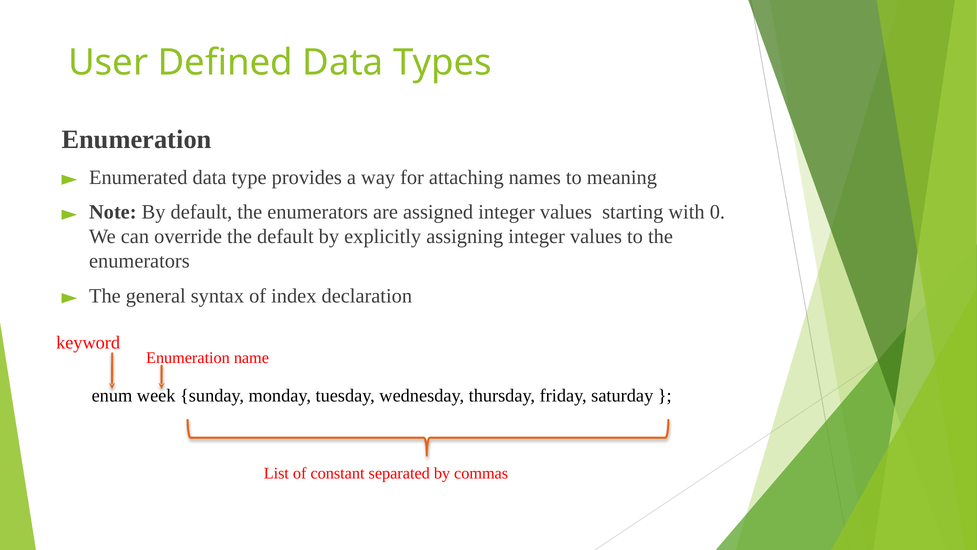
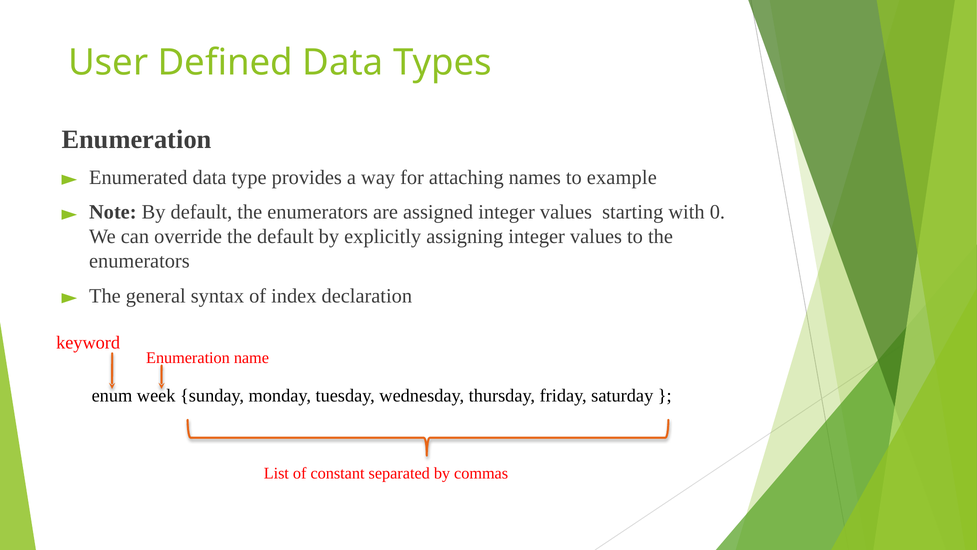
meaning: meaning -> example (622, 177)
